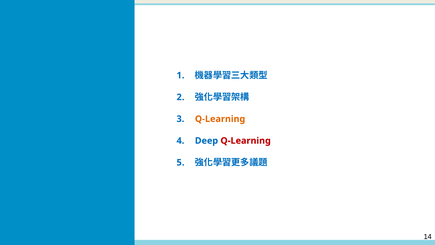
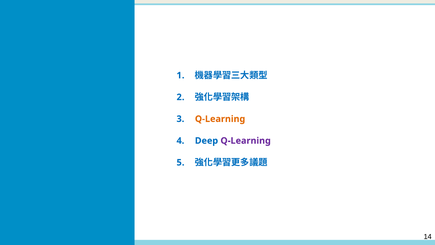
Q-Learning colour: red -> purple (246, 141)
